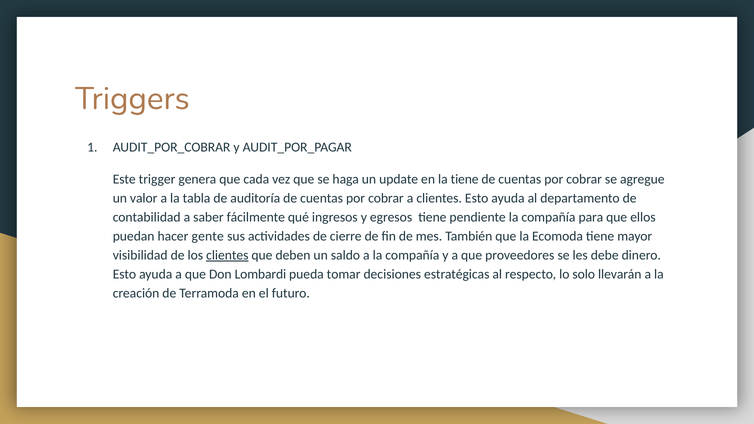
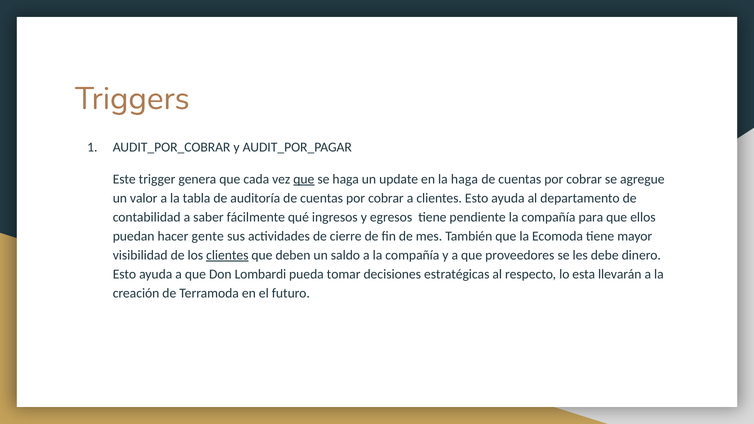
que underline: none -> present (304, 179)
la tiene: tiene -> haga (464, 179)
solo: solo -> esta (584, 274)
